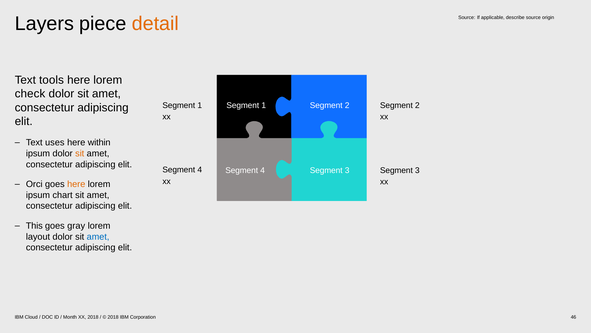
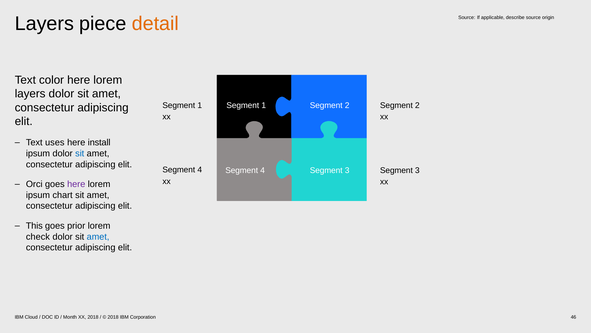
tools: tools -> color (52, 80)
check: check -> layers (30, 94)
within: within -> install (99, 142)
sit colour: orange -> blue (80, 153)
here colour: orange -> purple (76, 184)
gray: gray -> prior (76, 226)
layout: layout -> check (38, 236)
